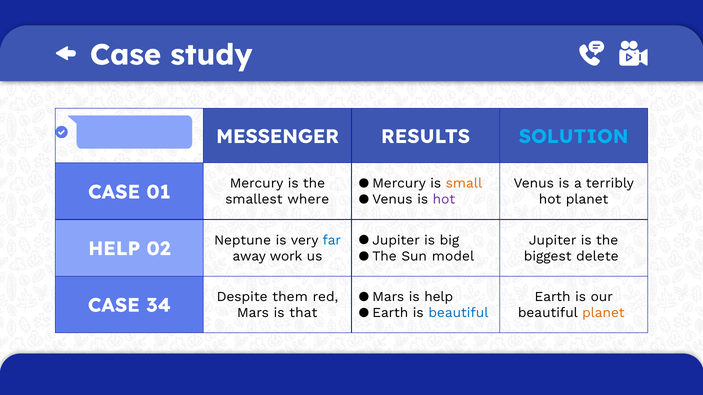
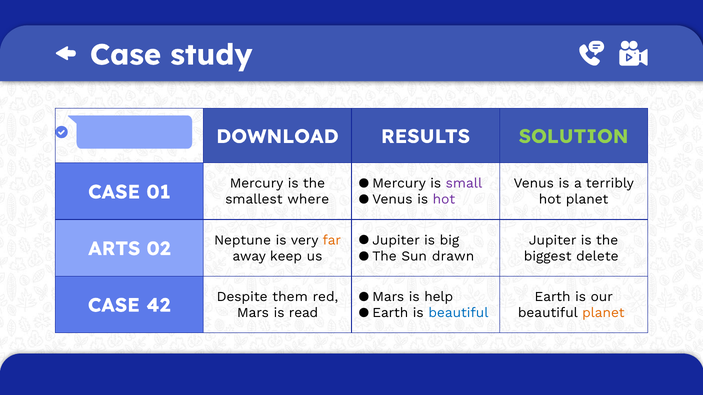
MESSENGER: MESSENGER -> DOWNLOAD (277, 137)
SOLUTION colour: light blue -> light green (574, 137)
small colour: orange -> purple (464, 184)
HELP: HELP -> ARTS (114, 249)
far colour: blue -> orange (332, 240)
model: model -> drawn (453, 256)
work: work -> keep (286, 256)
34: 34 -> 42 (158, 306)
that: that -> read (304, 313)
